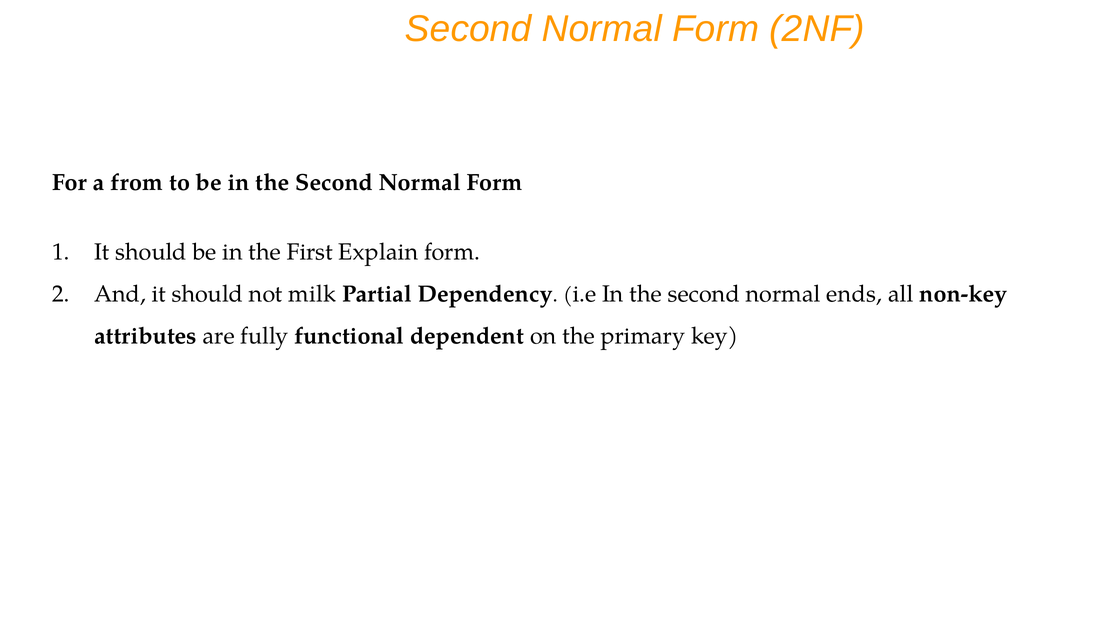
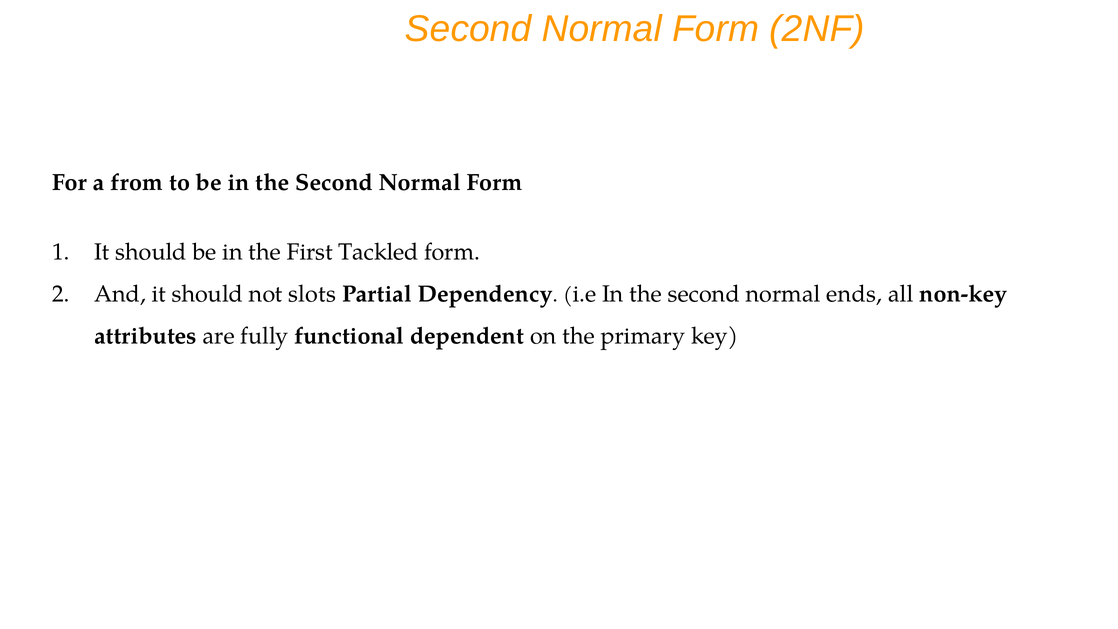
Explain: Explain -> Tackled (378, 252)
milk: milk -> slots (312, 294)
